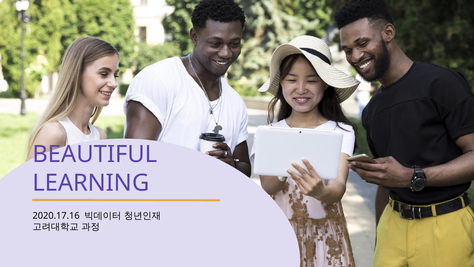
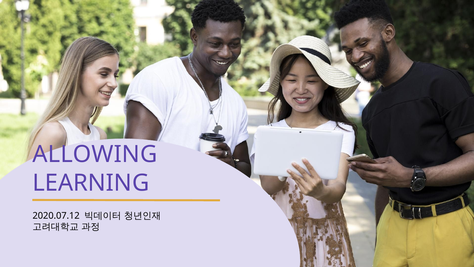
BEAUTIFUL: BEAUTIFUL -> ALLOWING (95, 154)
2020.17.16: 2020.17.16 -> 2020.07.12 (56, 216)
